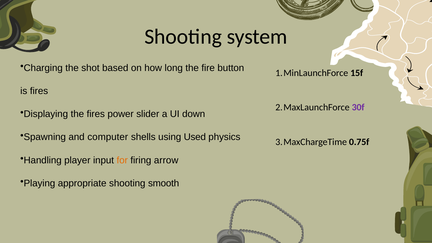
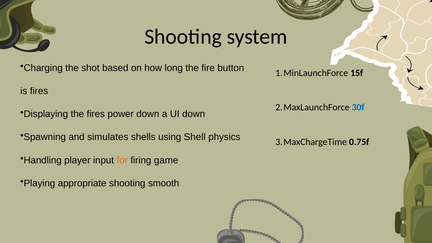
30f colour: purple -> blue (358, 107)
power slider: slider -> down (148, 114)
computer: computer -> simulates (108, 137)
Used: Used -> Shell (195, 137)
arrow: arrow -> game (166, 160)
